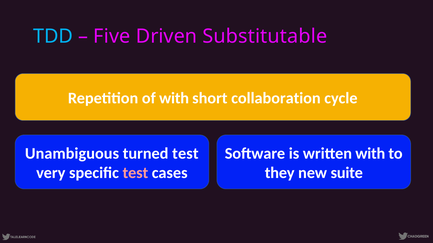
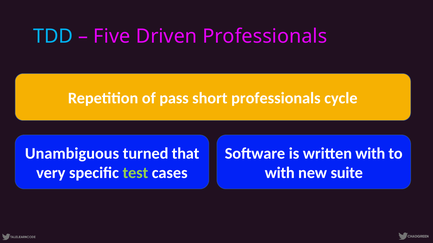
Driven Substitutable: Substitutable -> Professionals (265, 36)
of with: with -> pass (174, 98)
short collaboration: collaboration -> professionals (276, 98)
turned test: test -> that (186, 154)
test colour: pink -> light green (135, 173)
they: they -> with (280, 173)
